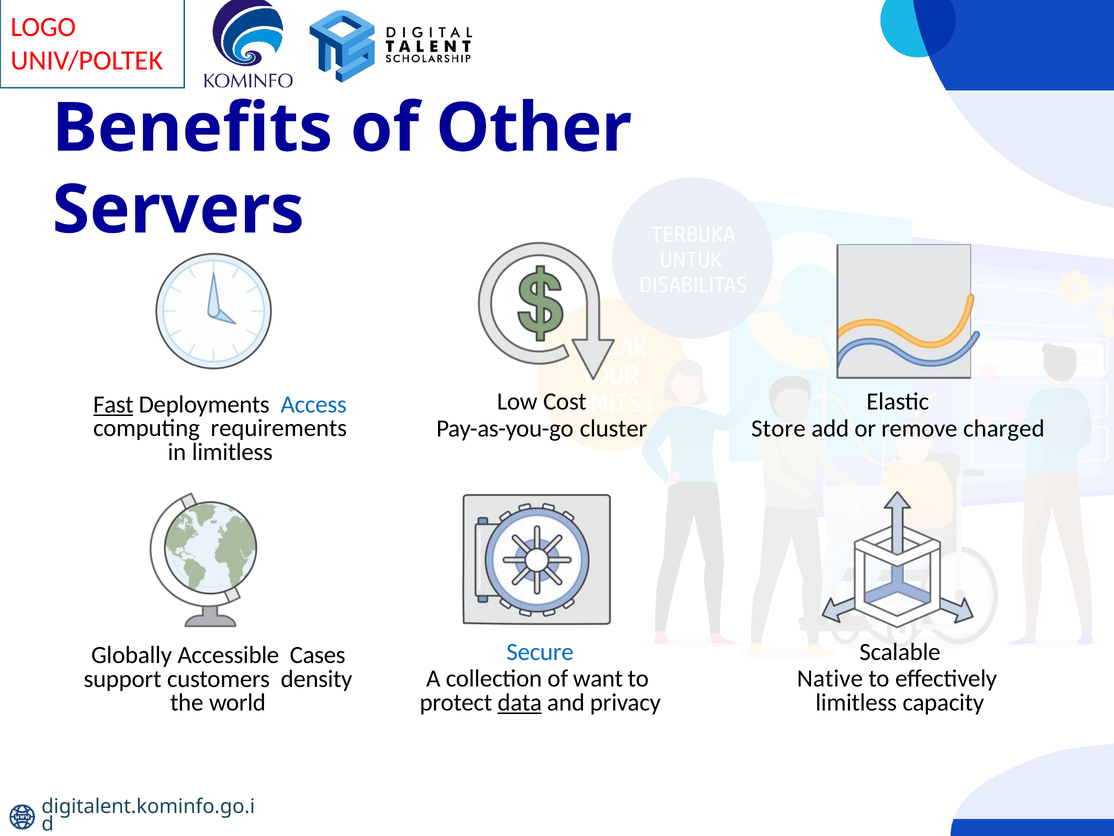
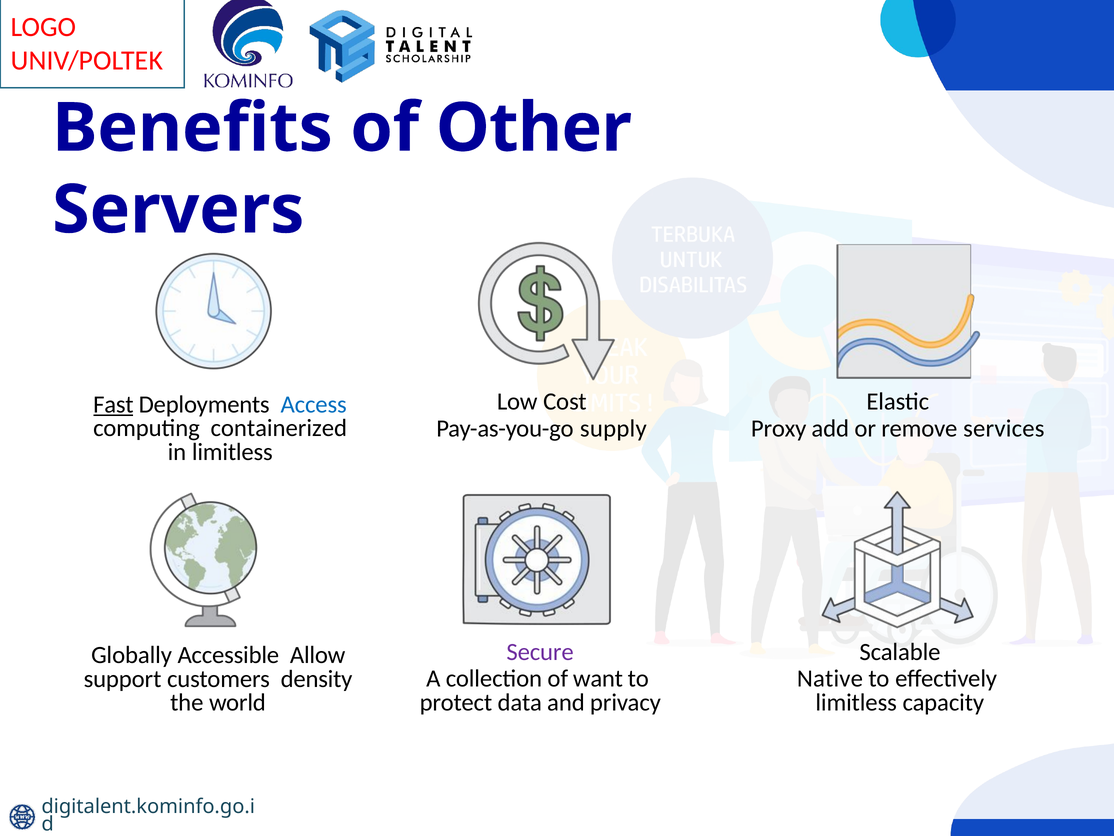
requirements: requirements -> containerized (279, 428)
cluster: cluster -> supply (613, 428)
Store: Store -> Proxy (779, 428)
charged: charged -> services (1004, 428)
Secure colour: blue -> purple (540, 652)
Cases: Cases -> Allow (318, 655)
data underline: present -> none (520, 702)
